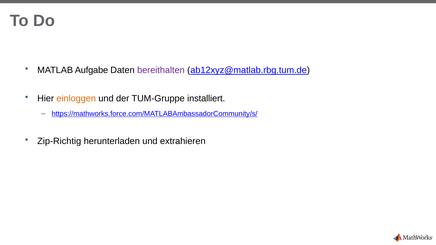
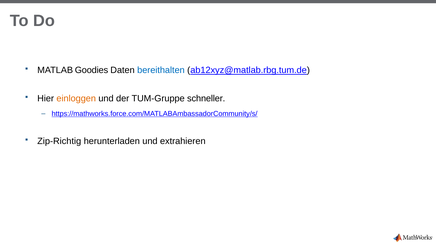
Aufgabe: Aufgabe -> Goodies (91, 70)
bereithalten colour: purple -> blue (161, 70)
installiert: installiert -> schneller (206, 99)
